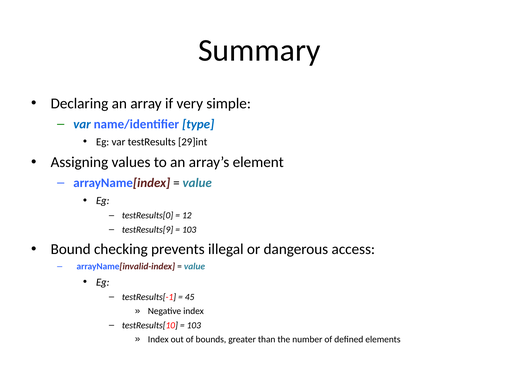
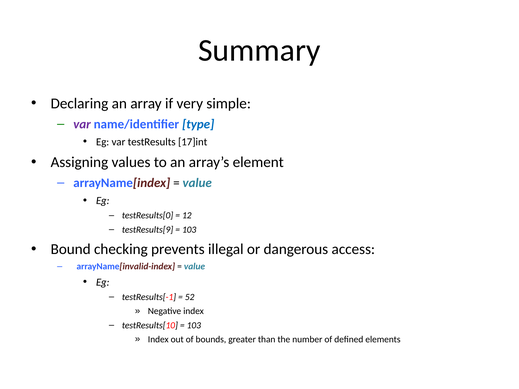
var colour: blue -> purple (82, 124)
29]int: 29]int -> 17]int (193, 142)
45: 45 -> 52 (190, 297)
